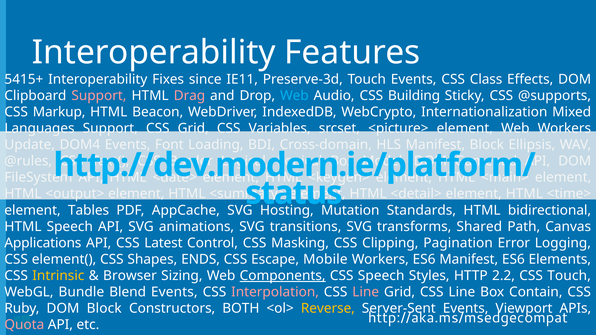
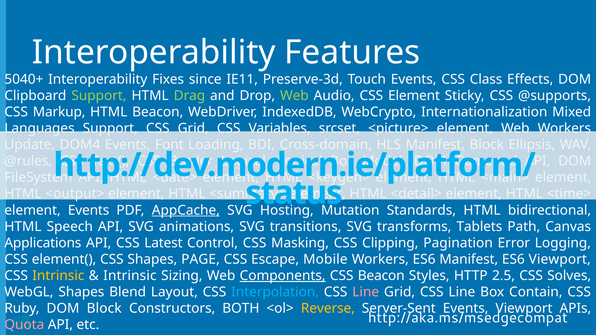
5415+: 5415+ -> 5040+ (24, 79)
Support colour: pink -> light green (99, 96)
Drag colour: pink -> light green (189, 96)
Web colour: light blue -> light green (294, 96)
CSS Building: Building -> Element (414, 96)
element Tables: Tables -> Events (89, 210)
AppCache underline: none -> present (186, 210)
Shared: Shared -> Tablets (479, 227)
ENDS: ENDS -> PAGE (200, 259)
ES6 Elements: Elements -> Viewport (560, 259)
Browser: Browser -> Intrinsic (130, 276)
CSS Speech: Speech -> Beacon (381, 276)
2.2: 2.2 -> 2.5 (503, 276)
CSS Touch: Touch -> Solves (569, 276)
WebGL Bundle: Bundle -> Shapes (81, 292)
Blend Events: Events -> Layout (174, 292)
Interpolation colour: pink -> light blue (275, 292)
